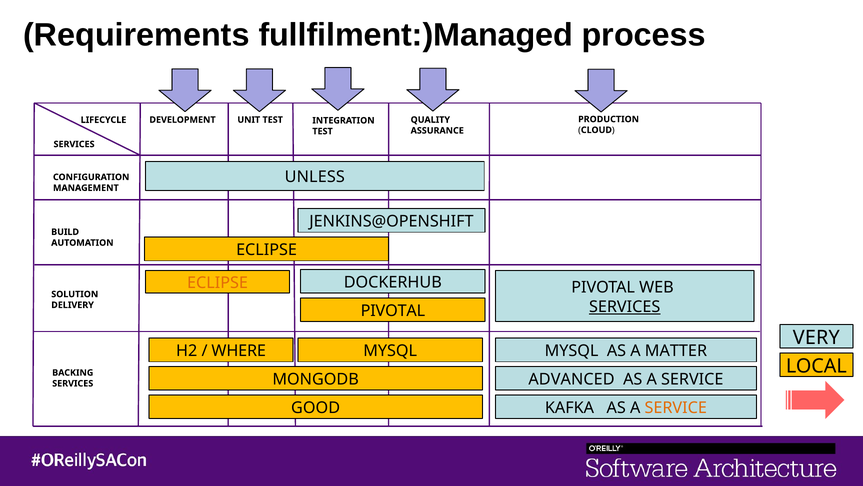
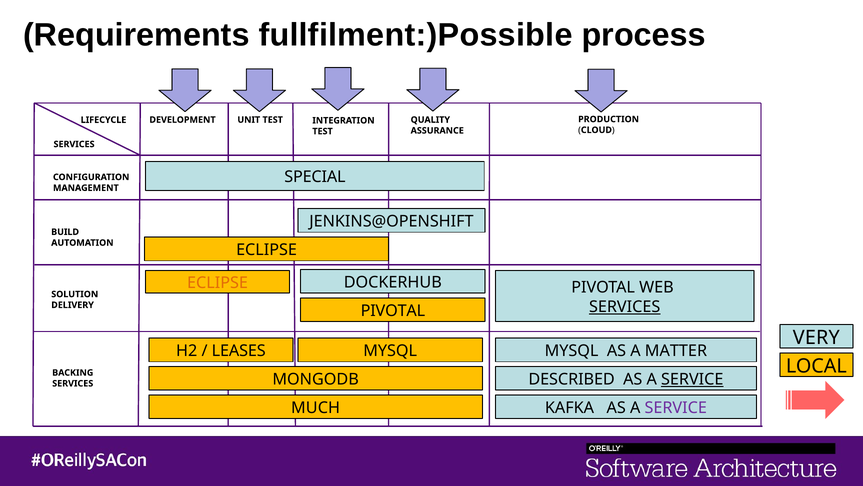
fullfilment:)Managed: fullfilment:)Managed -> fullfilment:)Possible (416, 35)
UNLESS: UNLESS -> SPECIAL (315, 177)
WHERE: WHERE -> LEASES (239, 351)
ADVANCED: ADVANCED -> DESCRIBED (572, 379)
SERVICE underline: none -> present (692, 379)
GOOD: GOOD -> MUCH (316, 407)
SERVICE colour: orange -> purple (676, 407)
